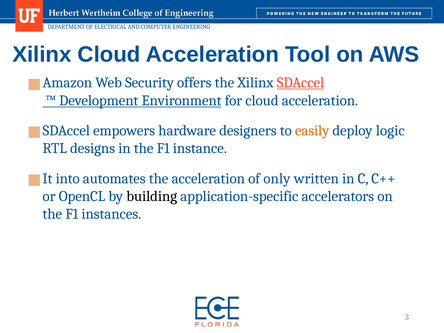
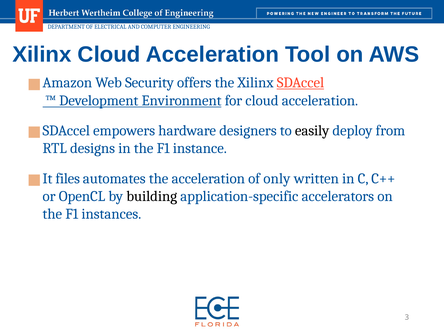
easily colour: orange -> black (312, 131)
logic: logic -> from (390, 131)
into: into -> files (68, 178)
